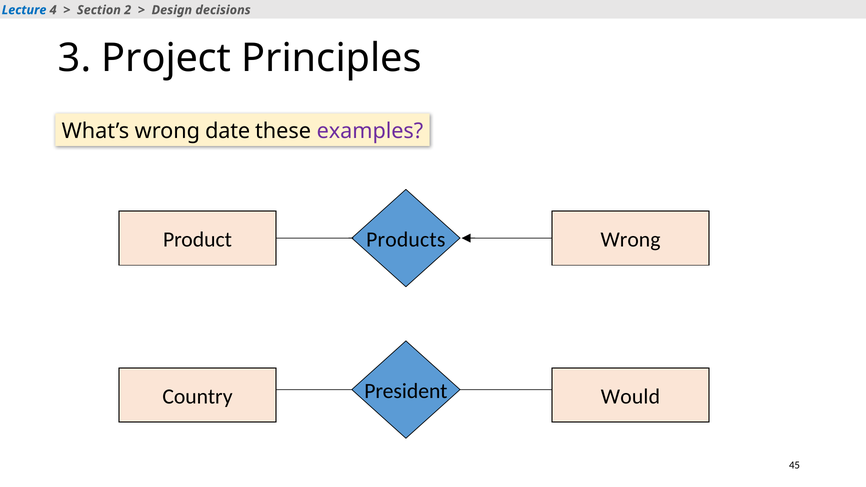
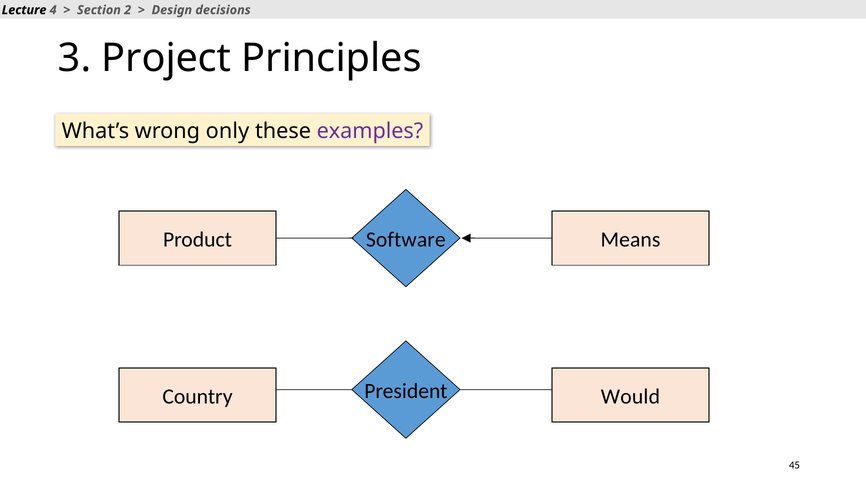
Lecture colour: blue -> black (24, 10)
date: date -> only (227, 131)
Products: Products -> Software (406, 240)
Product Wrong: Wrong -> Means (630, 240)
